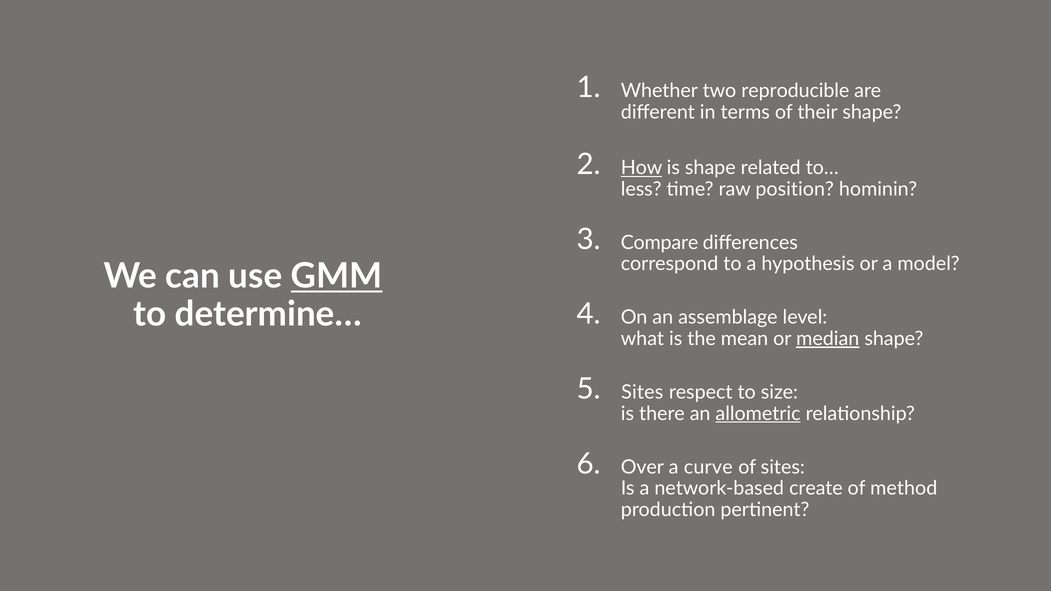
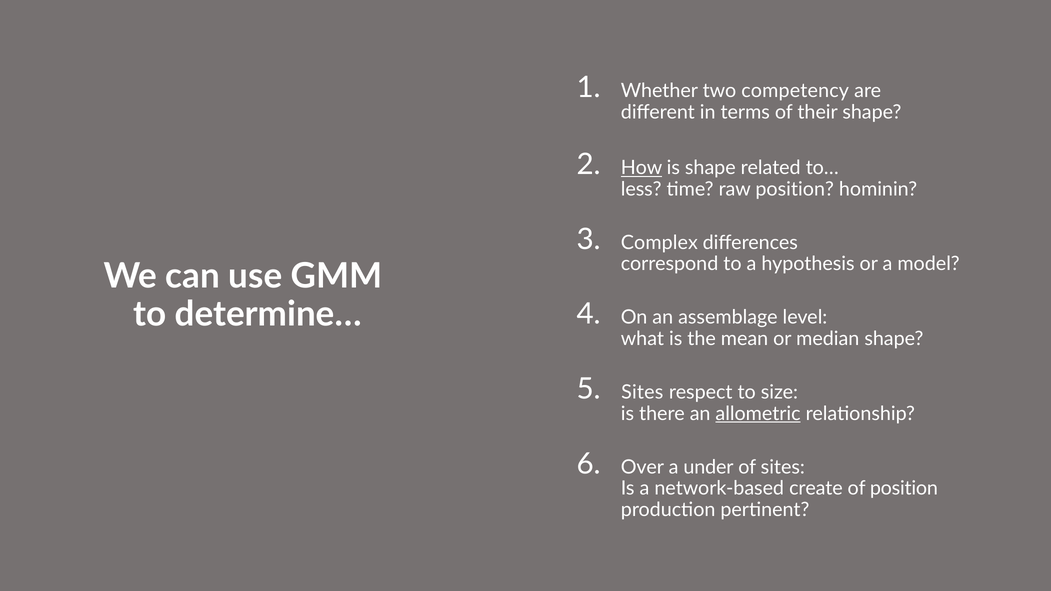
reproducible: reproducible -> competency (795, 91)
Compare: Compare -> Complex (659, 243)
GMM underline: present -> none (337, 276)
median underline: present -> none (828, 339)
curve: curve -> under (708, 467)
of method: method -> position (904, 488)
